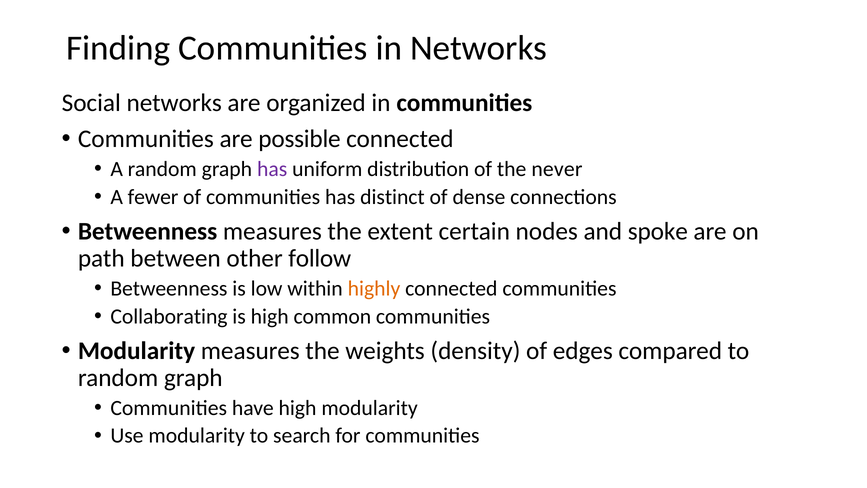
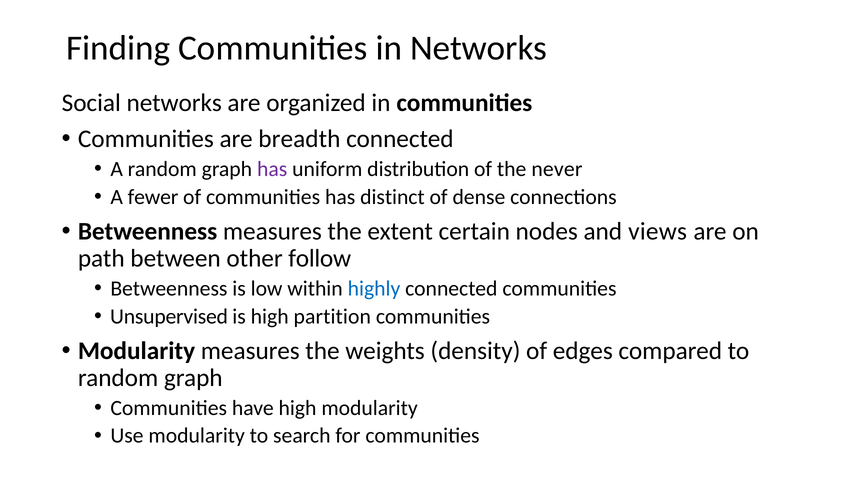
possible: possible -> breadth (299, 139)
spoke: spoke -> views (658, 231)
highly colour: orange -> blue (374, 288)
Collaborating: Collaborating -> Unsupervised (169, 316)
common: common -> partition (332, 316)
